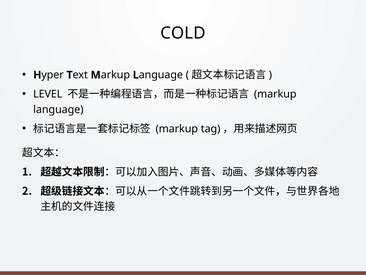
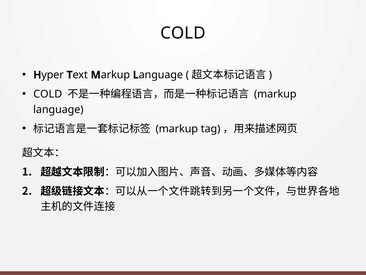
LEVEL: LEVEL -> COLD (48, 94)
